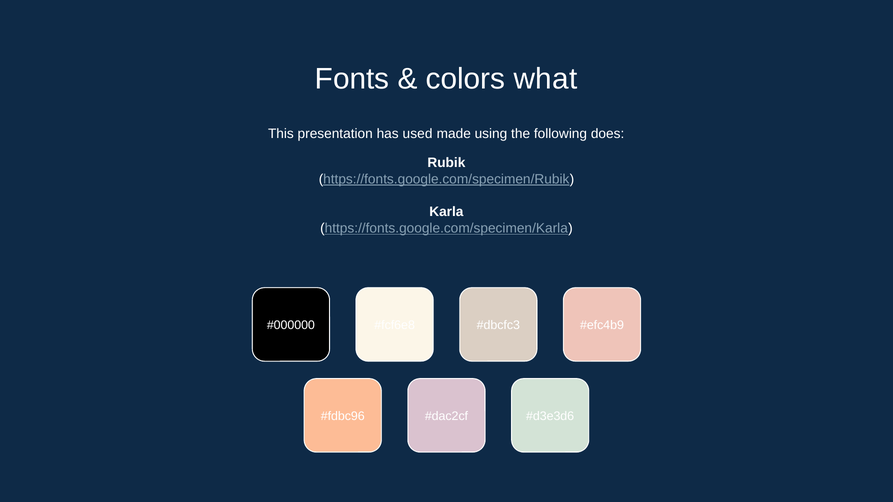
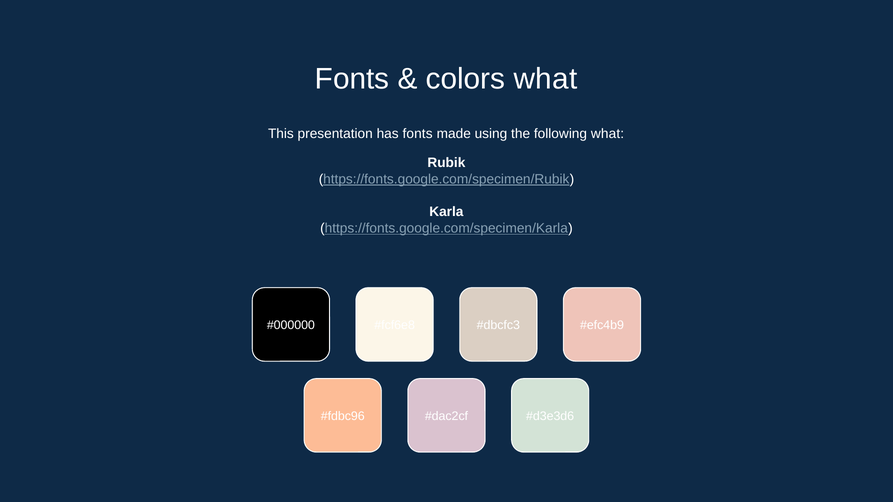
has used: used -> fonts (418, 134)
following does: does -> what (608, 134)
